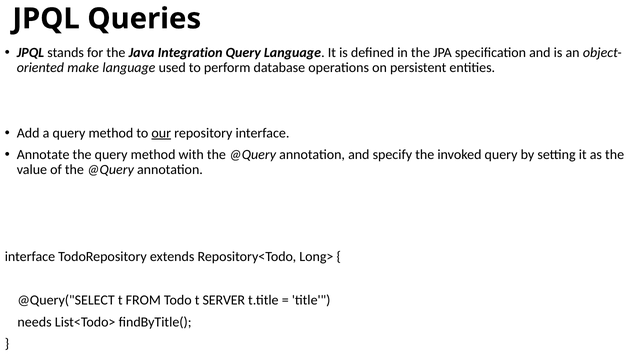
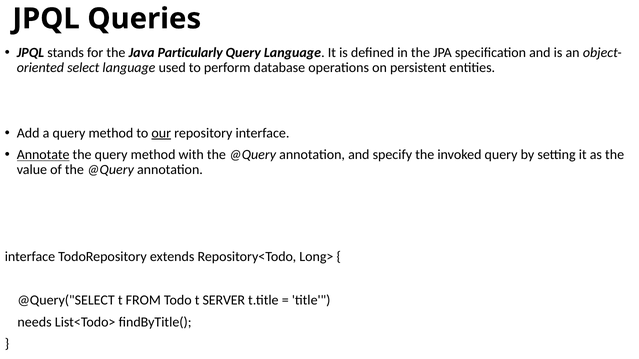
Integration: Integration -> Particularly (190, 53)
make: make -> select (83, 68)
Annotate underline: none -> present (43, 155)
